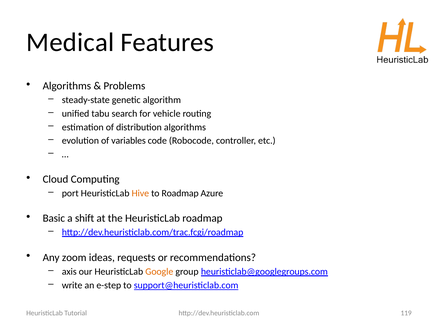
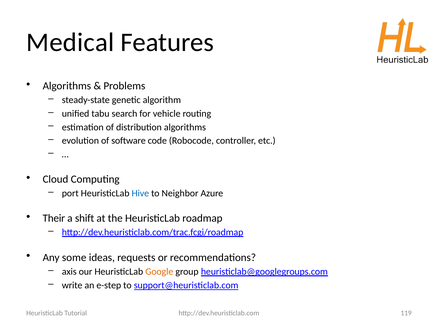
variables: variables -> software (129, 141)
Hive colour: orange -> blue (140, 194)
to Roadmap: Roadmap -> Neighbor (180, 194)
Basic: Basic -> Their (54, 219)
zoom: zoom -> some (74, 258)
